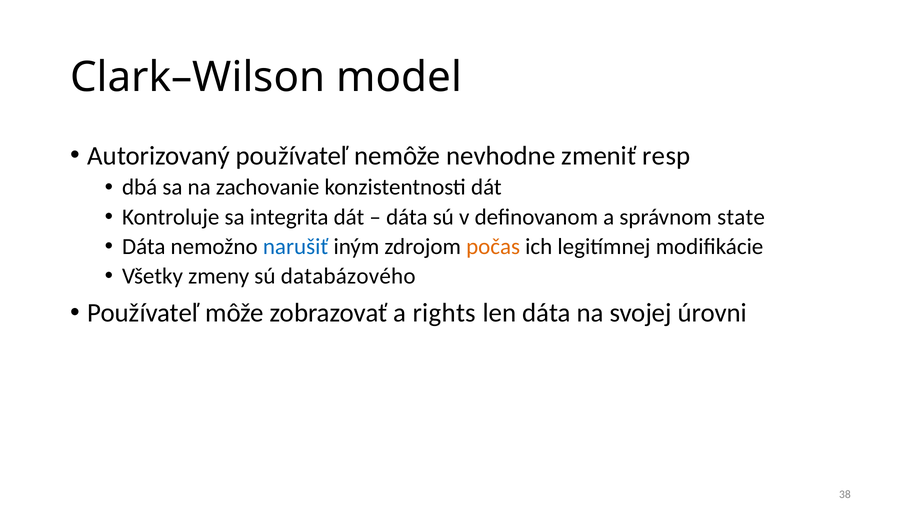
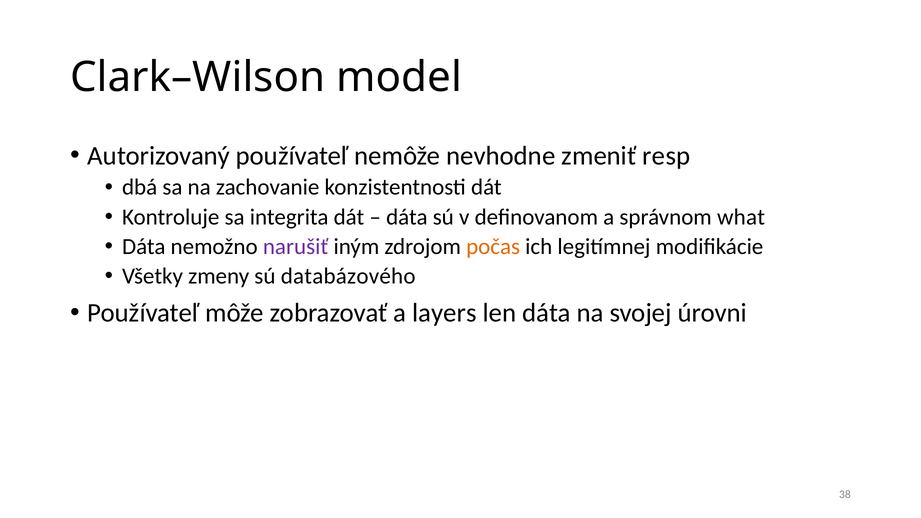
state: state -> what (741, 217)
narušiť colour: blue -> purple (296, 247)
rights: rights -> layers (444, 313)
